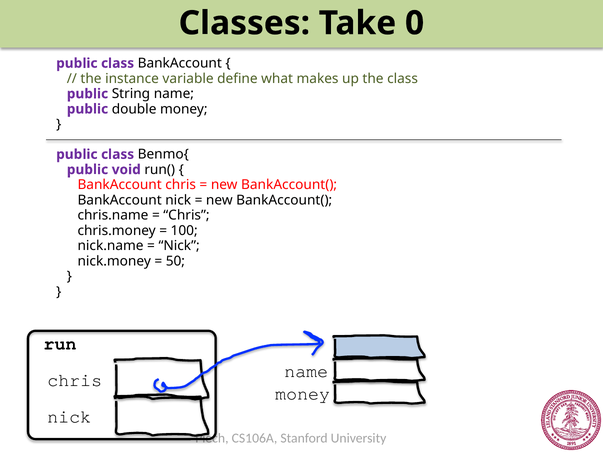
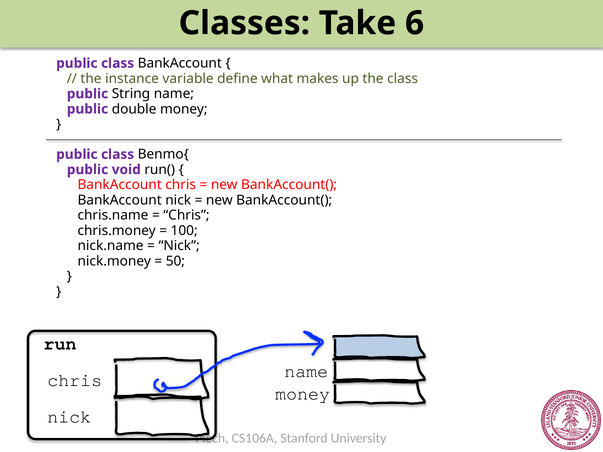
0: 0 -> 6 (415, 23)
